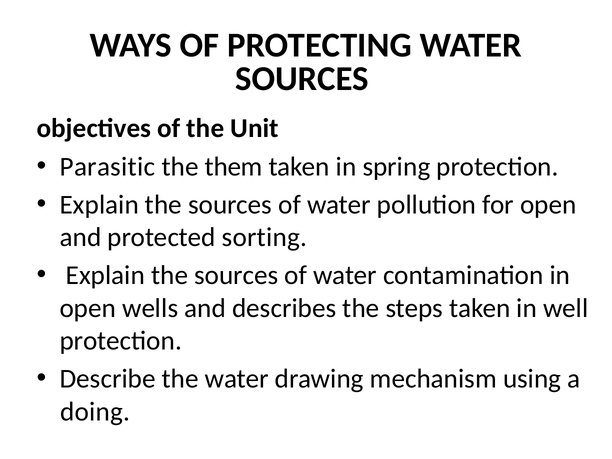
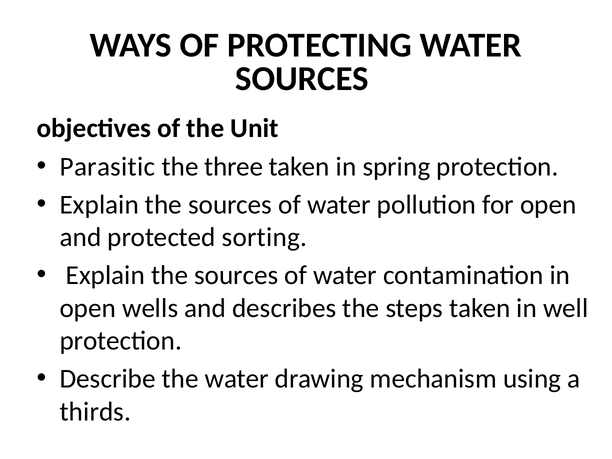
them: them -> three (234, 167)
doing: doing -> thirds (95, 412)
